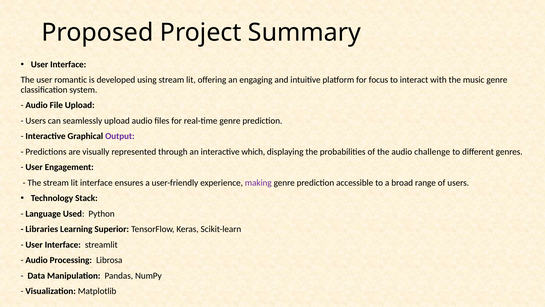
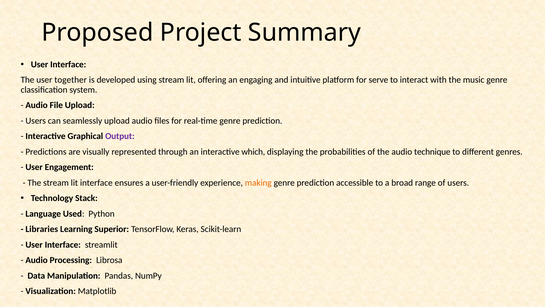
romantic: romantic -> together (71, 80)
focus: focus -> serve (378, 80)
challenge: challenge -> technique (432, 152)
making colour: purple -> orange (258, 183)
